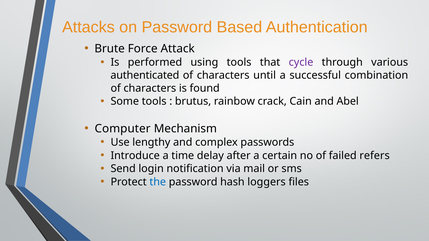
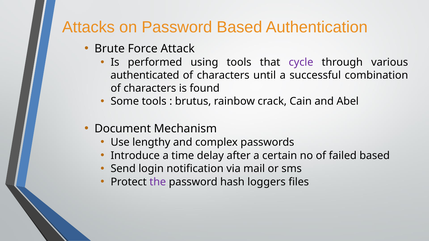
Computer: Computer -> Document (123, 129)
failed refers: refers -> based (375, 156)
the colour: blue -> purple (158, 182)
